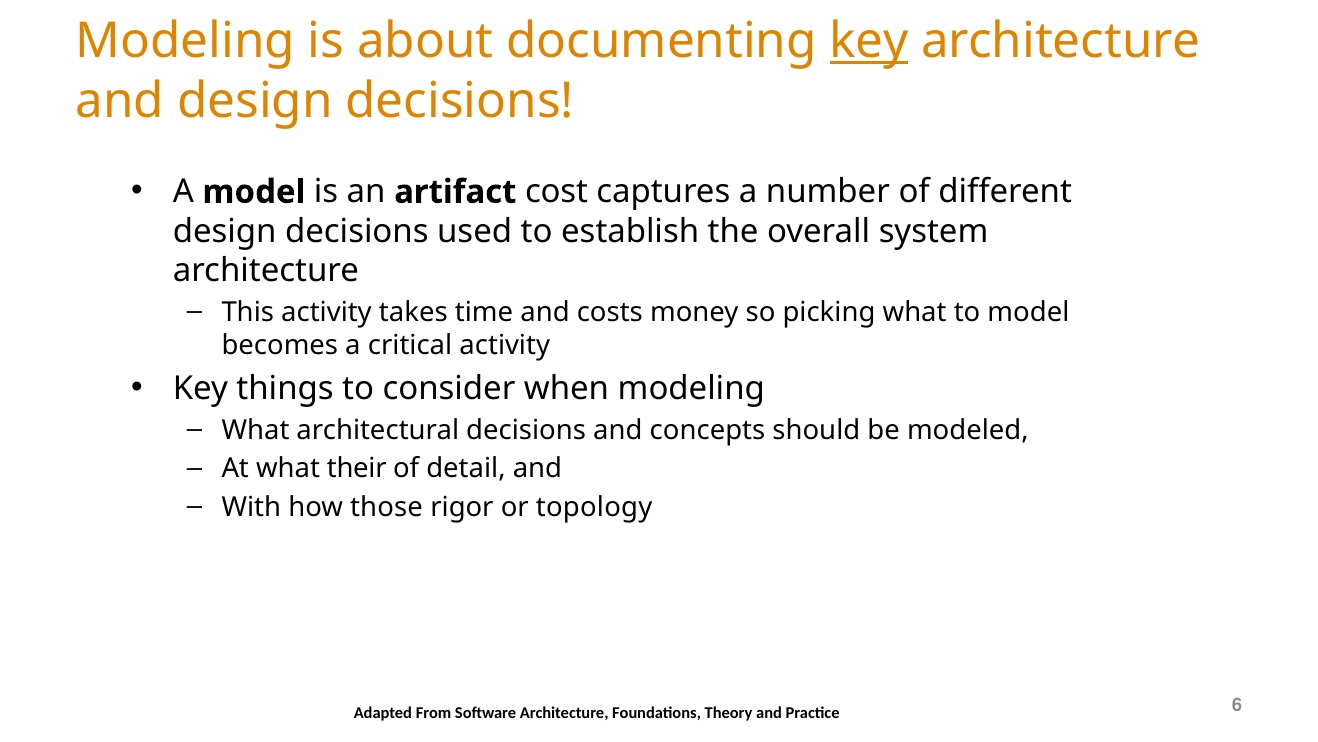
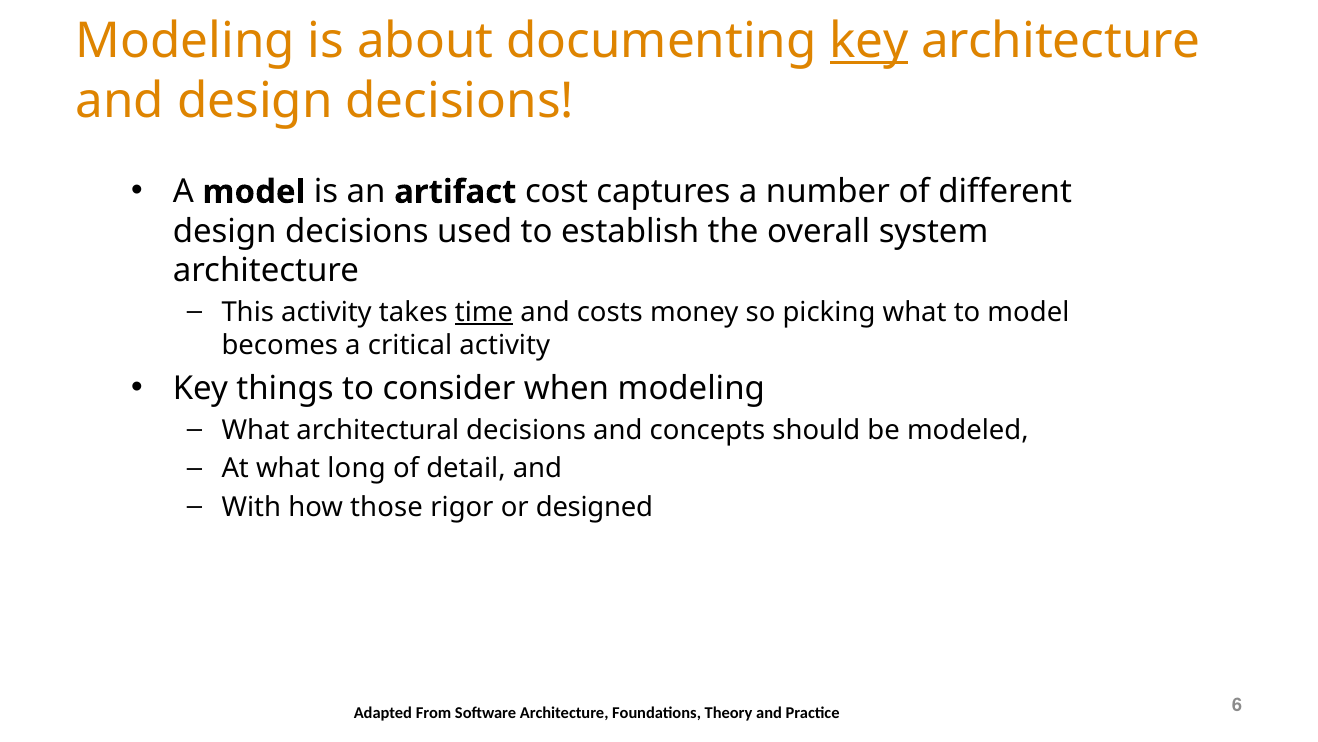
time underline: none -> present (484, 312)
their: their -> long (356, 468)
topology: topology -> designed (594, 507)
